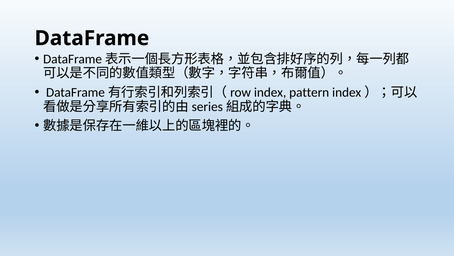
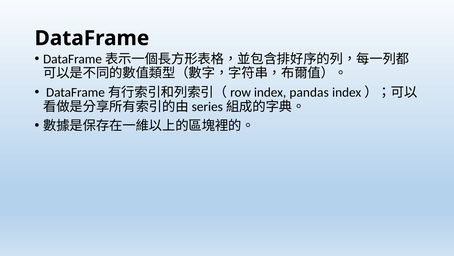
pattern: pattern -> pandas (309, 92)
